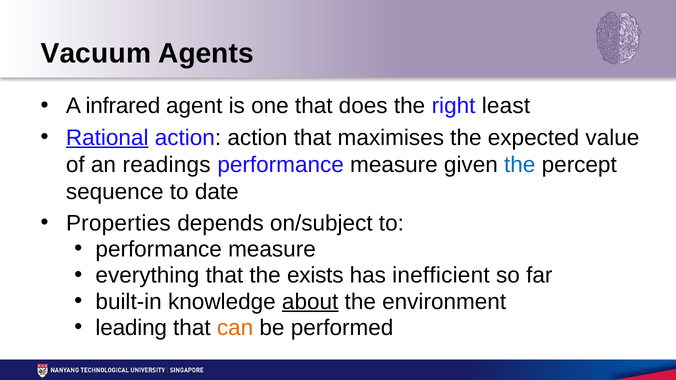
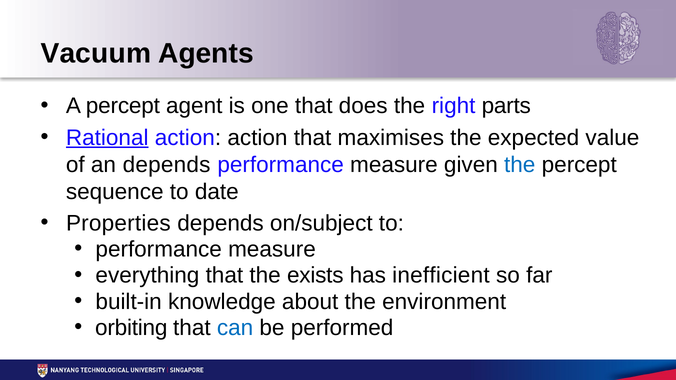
A infrared: infrared -> percept (123, 106)
least: least -> parts (506, 106)
an readings: readings -> depends (167, 165)
about underline: present -> none (310, 302)
leading: leading -> orbiting (131, 328)
can colour: orange -> blue (235, 328)
